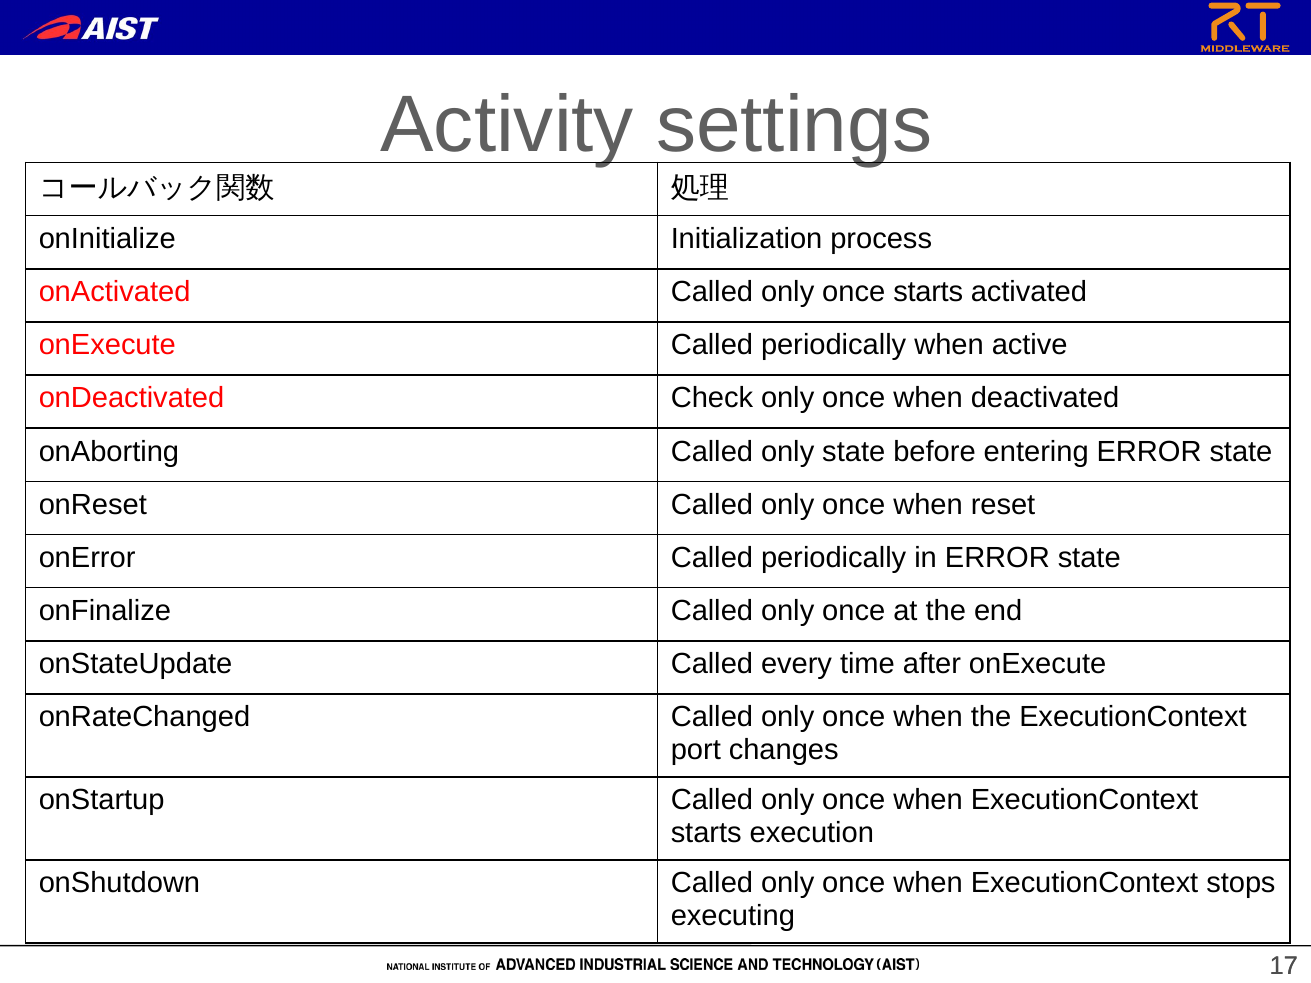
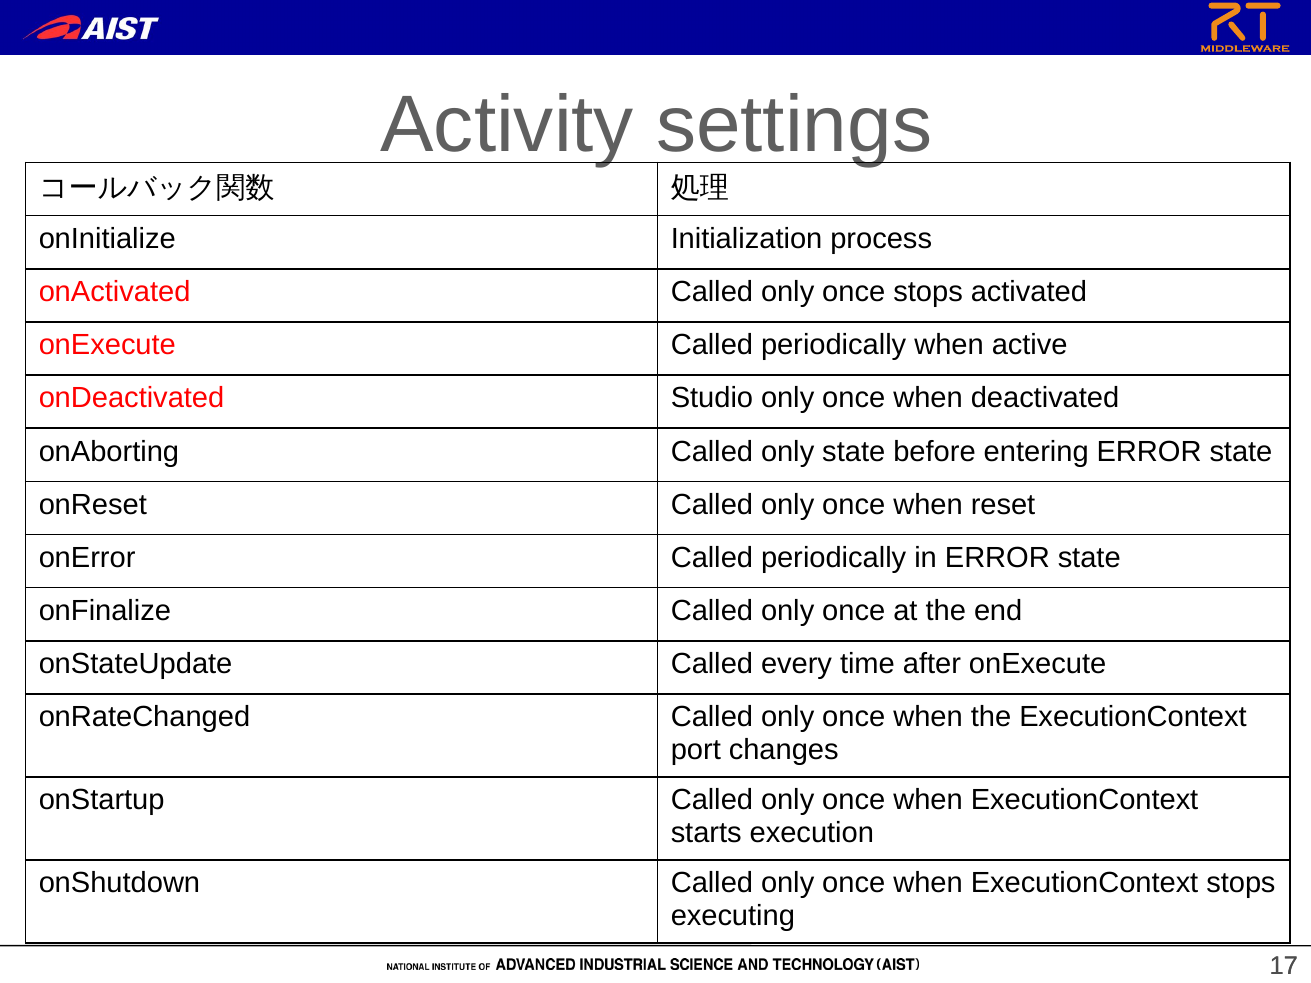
once starts: starts -> stops (928, 292)
Check: Check -> Studio (712, 398)
